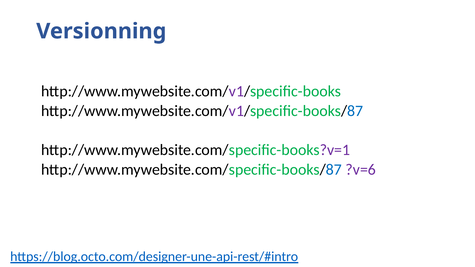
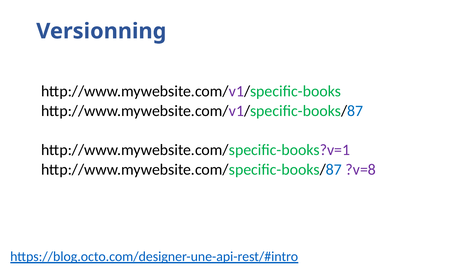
?v=6: ?v=6 -> ?v=8 (361, 170)
